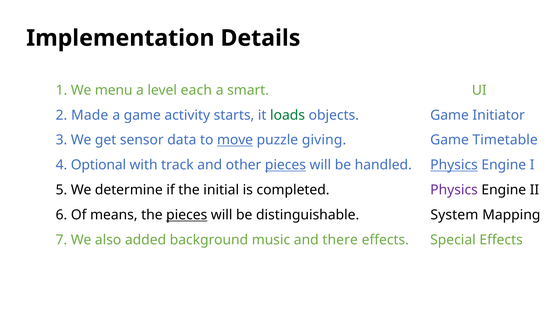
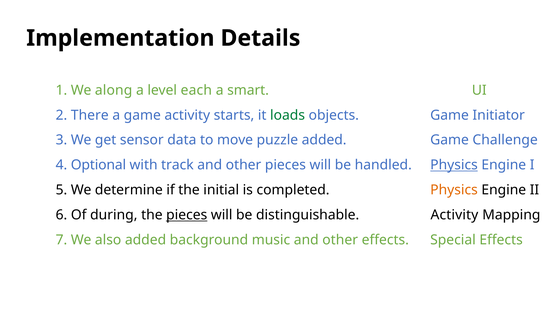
menu: menu -> along (114, 90)
Made: Made -> There (90, 115)
move underline: present -> none (235, 140)
puzzle giving: giving -> added (324, 140)
Timetable: Timetable -> Challenge (505, 140)
pieces underline: present -> none (285, 165)
Physics colour: purple -> orange (454, 190)
means: means -> during (114, 215)
distinguishable System: System -> Activity (454, 215)
music and there: there -> other (340, 240)
